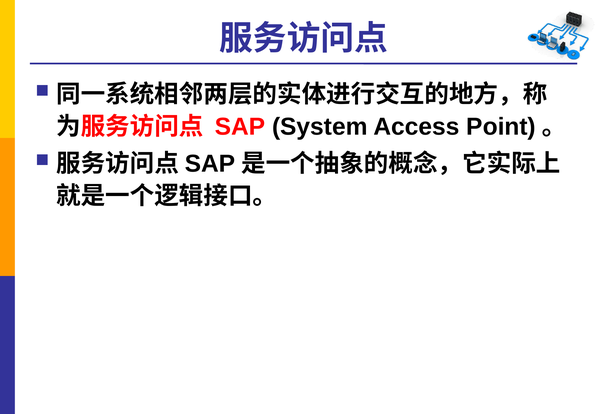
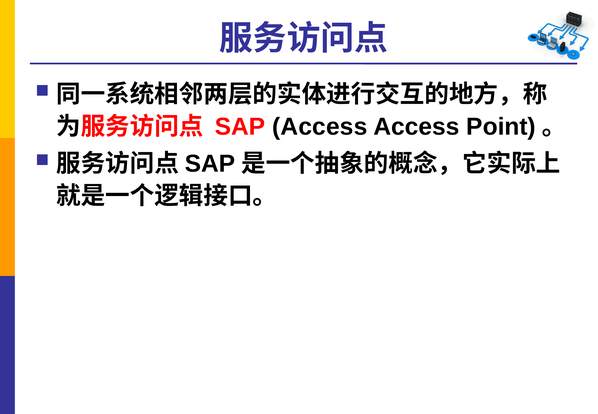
SAP System: System -> Access (320, 127)
